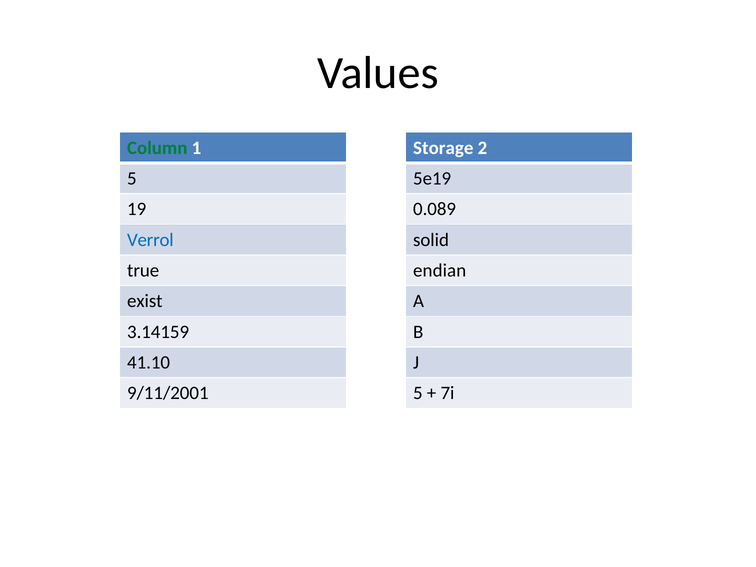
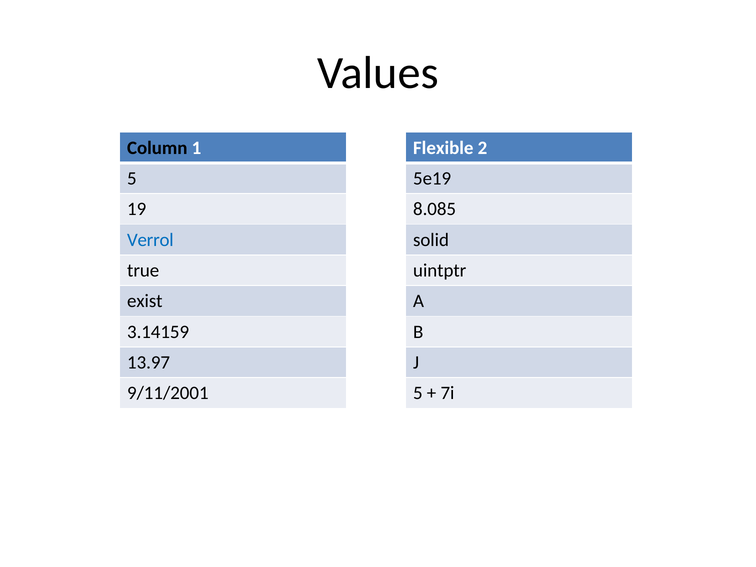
Column colour: green -> black (157, 148)
Storage: Storage -> Flexible (443, 148)
0.089: 0.089 -> 8.085 (435, 209)
endian: endian -> uintptr (440, 270)
41.10: 41.10 -> 13.97 (149, 362)
